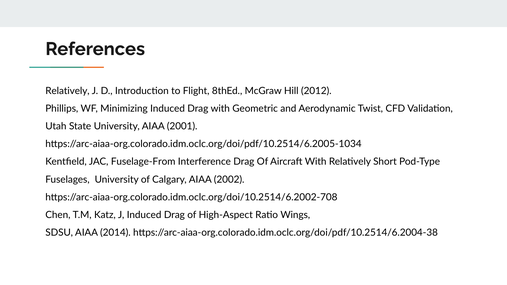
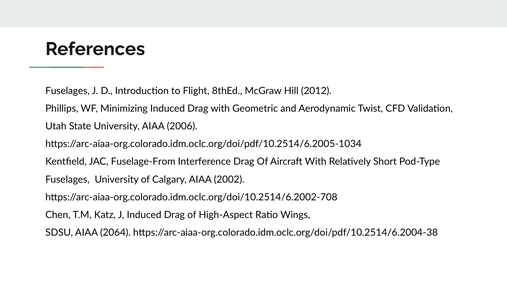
Relatively: Relatively -> Fuselages (67, 91)
2001: 2001 -> 2006 (182, 126)
2014: 2014 -> 2064 (115, 233)
